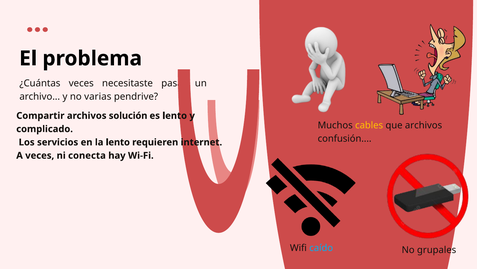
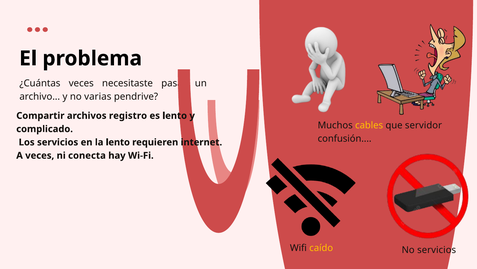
solución: solución -> registro (128, 115)
que archivos: archivos -> servidor (424, 125)
caído colour: light blue -> yellow (321, 247)
No grupales: grupales -> servicios (437, 249)
